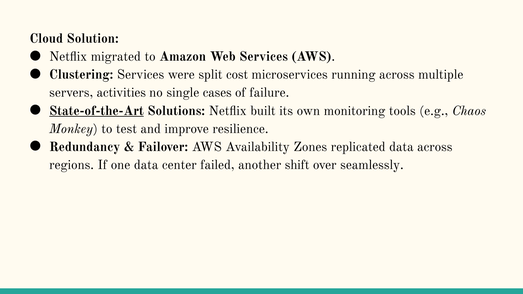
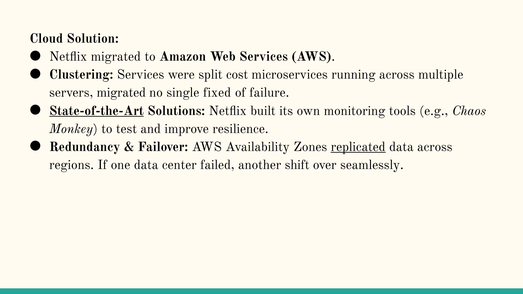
servers activities: activities -> migrated (121, 93)
cases: cases -> fixed (217, 93)
replicated underline: none -> present (358, 147)
